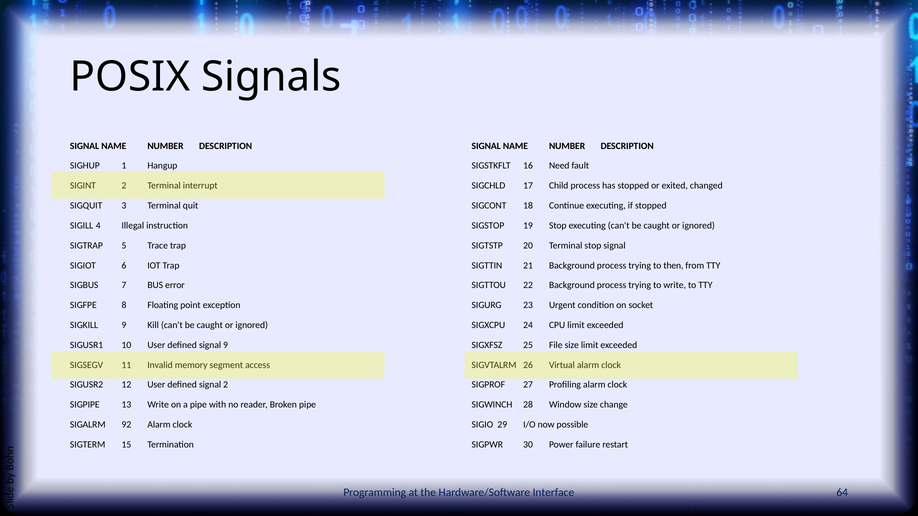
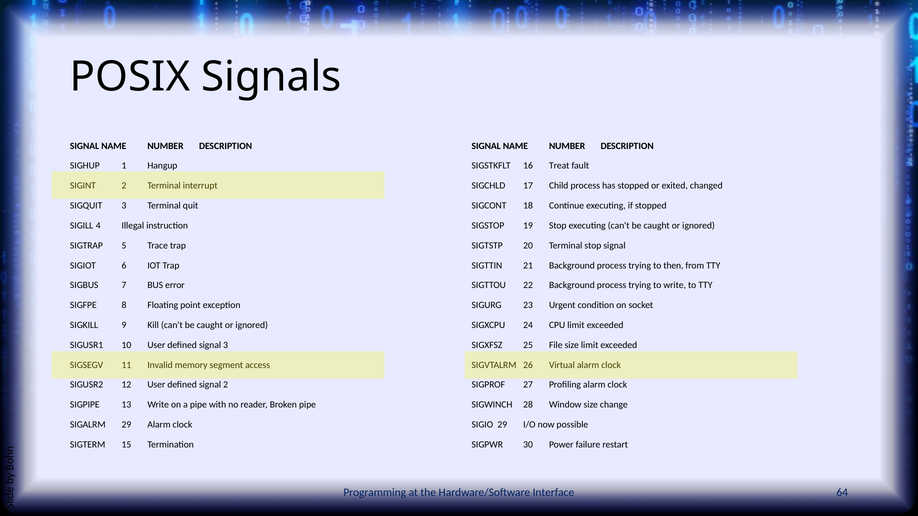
Need: Need -> Treat (559, 166)
signal 9: 9 -> 3 (226, 345)
SIGALRM 92: 92 -> 29 (126, 425)
